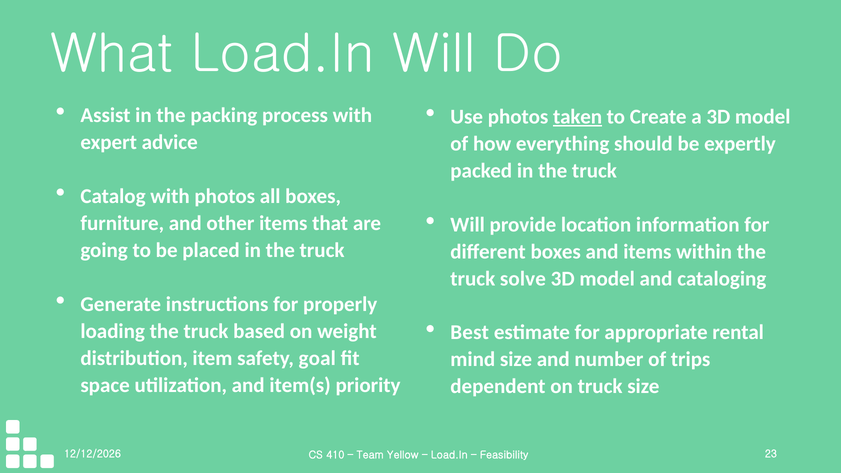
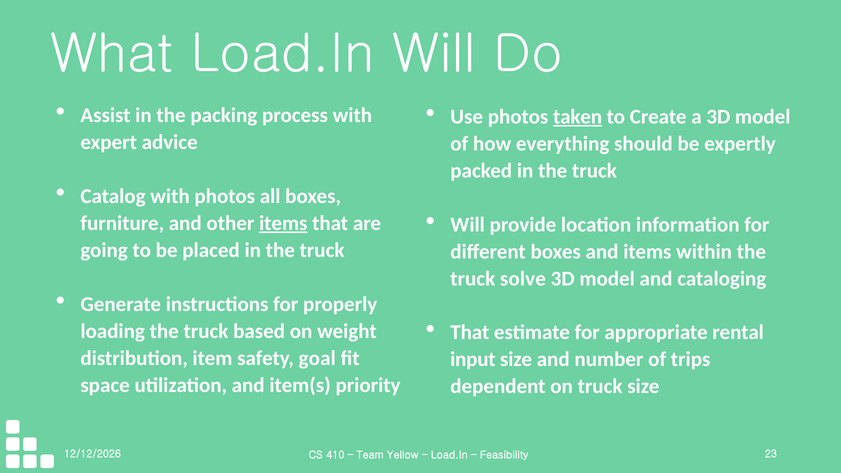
items underline: none -> present (283, 223)
Best: Best -> That (470, 333)
mind: mind -> input (473, 360)
